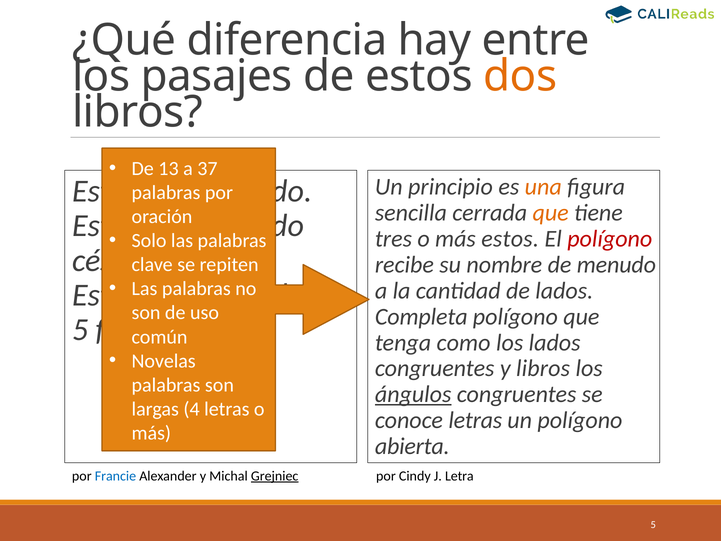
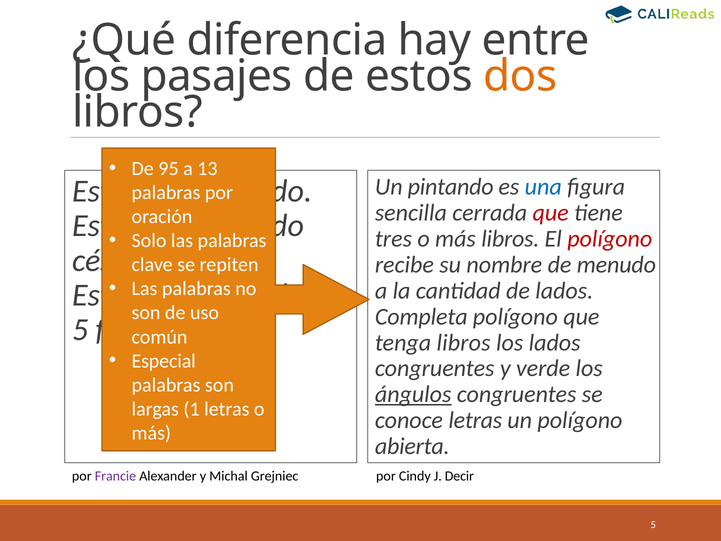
13: 13 -> 95 (168, 168)
37: 37 -> 13 (207, 168)
Un principio: principio -> pintando (451, 187)
una colour: orange -> blue (543, 187)
que colour: orange -> red (551, 213)
más estos: estos -> libros (510, 239)
tenga como: como -> libros (464, 342)
Novelas: Novelas -> Especial (164, 361)
y libros: libros -> verde (543, 368)
4: 4 -> 1 (192, 409)
Francie colour: blue -> purple (115, 476)
Grejniec underline: present -> none (275, 476)
Letra: Letra -> Decir (459, 476)
